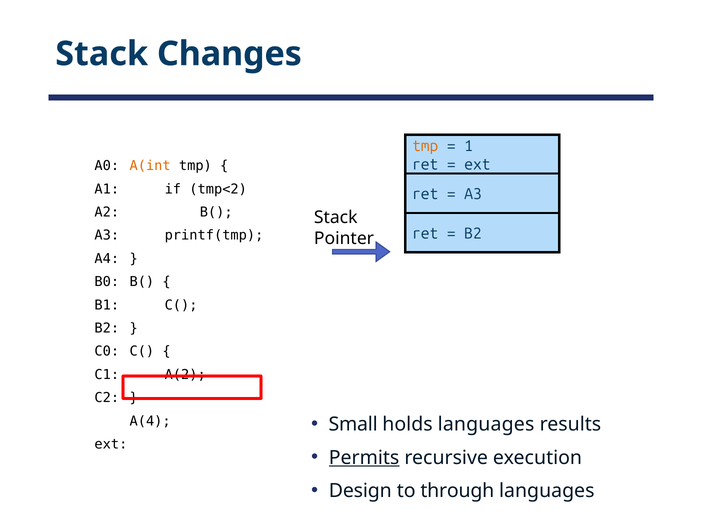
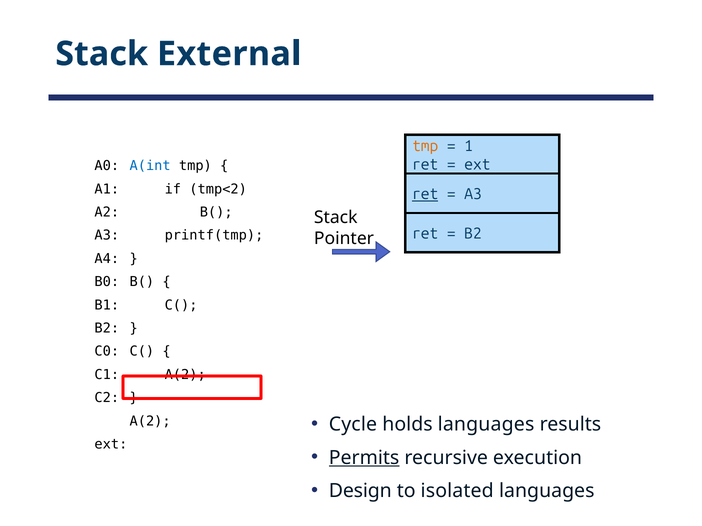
Changes: Changes -> External (229, 54)
A(int colour: orange -> blue (150, 166)
ret underline: none -> present (425, 195)
Small: Small -> Cycle (353, 425)
A(4: A(4 -> A(2 (150, 421)
through: through -> isolated (457, 491)
